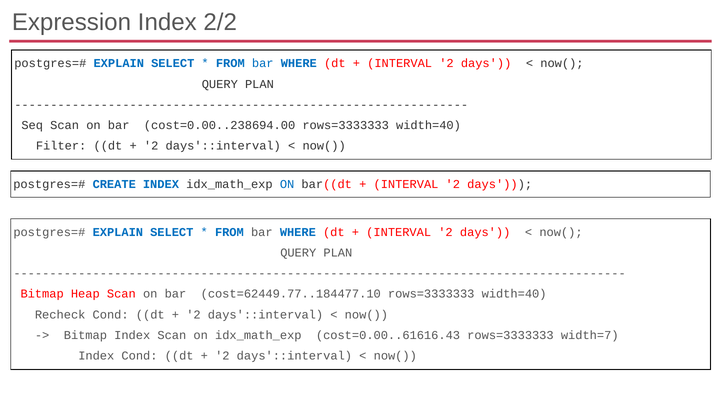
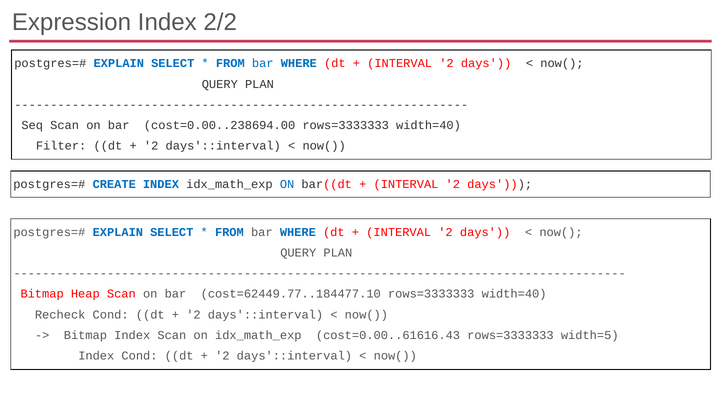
width=7: width=7 -> width=5 (590, 335)
